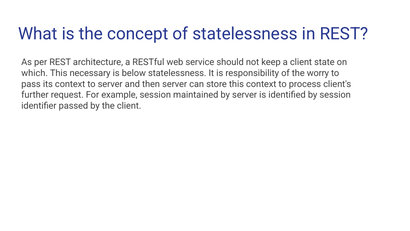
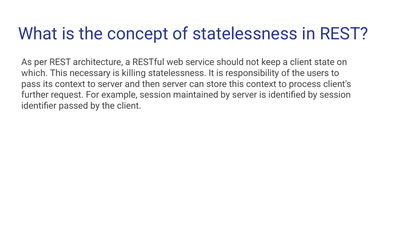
below: below -> killing (134, 73)
worry: worry -> users (318, 73)
